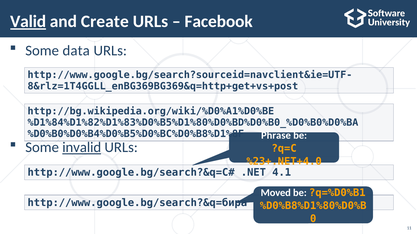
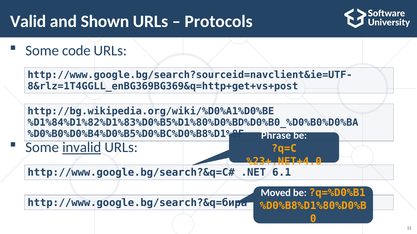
Valid underline: present -> none (28, 22)
Create: Create -> Shown (105, 22)
Facebook: Facebook -> Protocols (219, 22)
data: data -> code (76, 51)
4.1: 4.1 -> 6.1 (282, 173)
